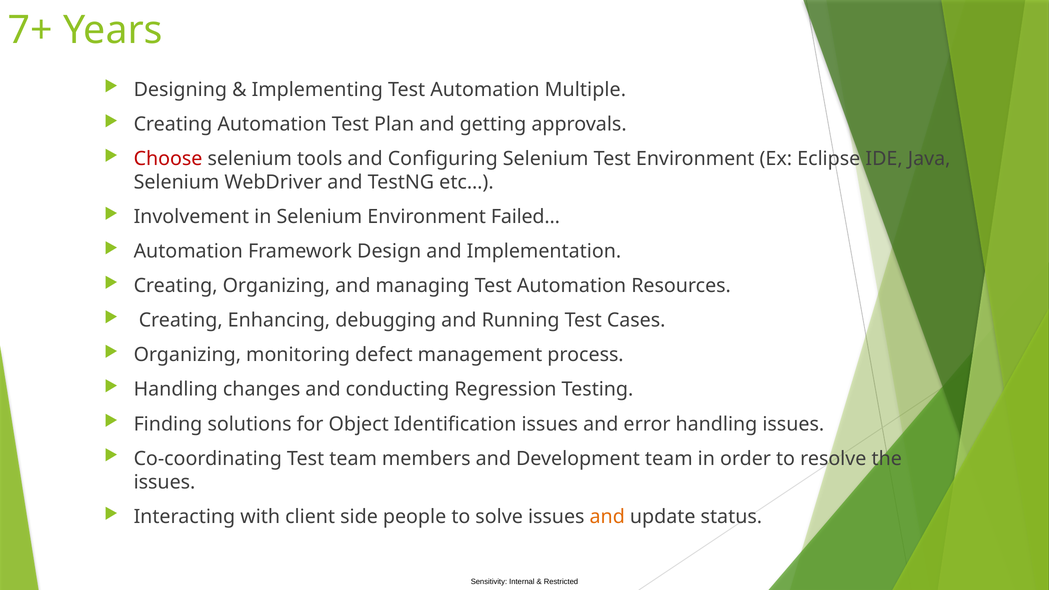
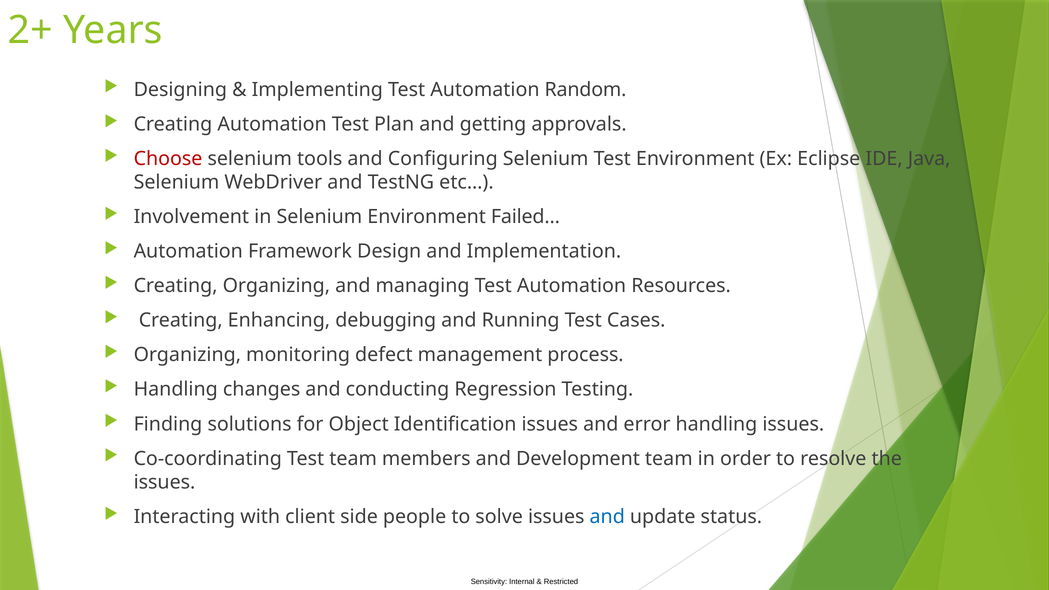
7+: 7+ -> 2+ (30, 30)
Multiple: Multiple -> Random (585, 90)
and colour: orange -> blue (607, 517)
